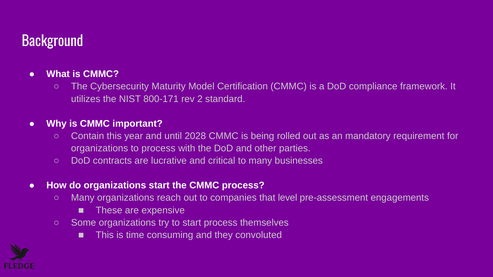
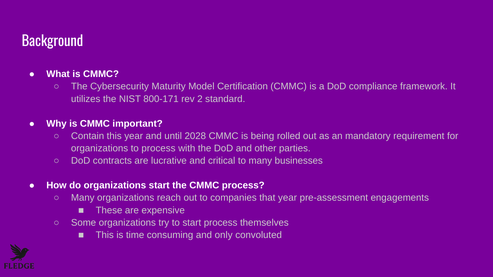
that level: level -> year (288, 198)
they: they -> only (224, 235)
